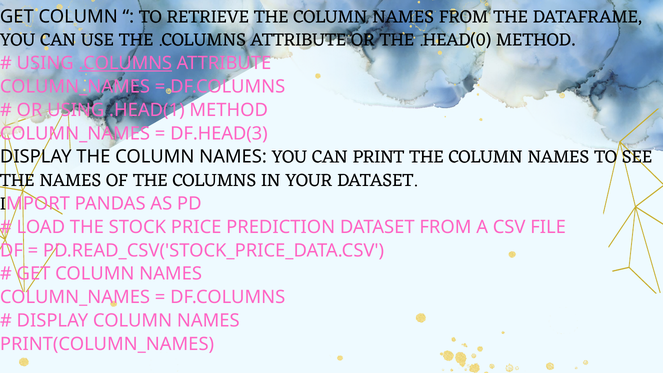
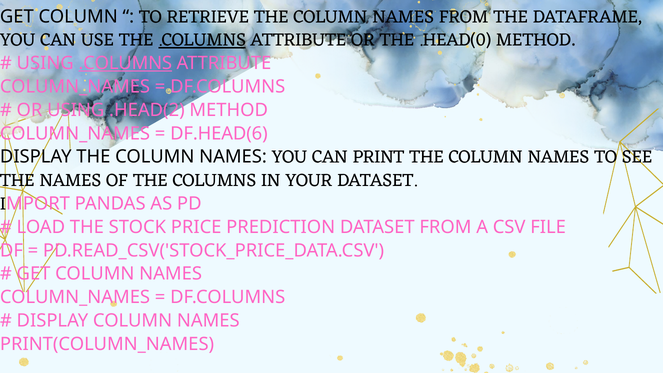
.COLUMNS underline: none -> present (202, 40)
.HEAD(1: .HEAD(1 -> .HEAD(2 (147, 110)
DF.HEAD(3: DF.HEAD(3 -> DF.HEAD(6 (219, 133)
